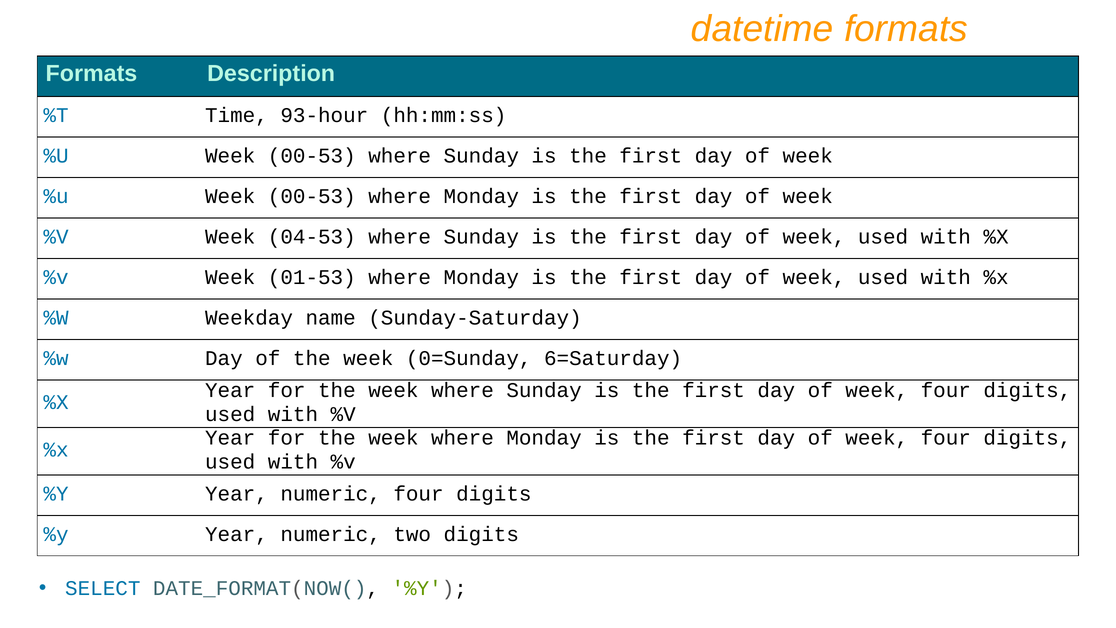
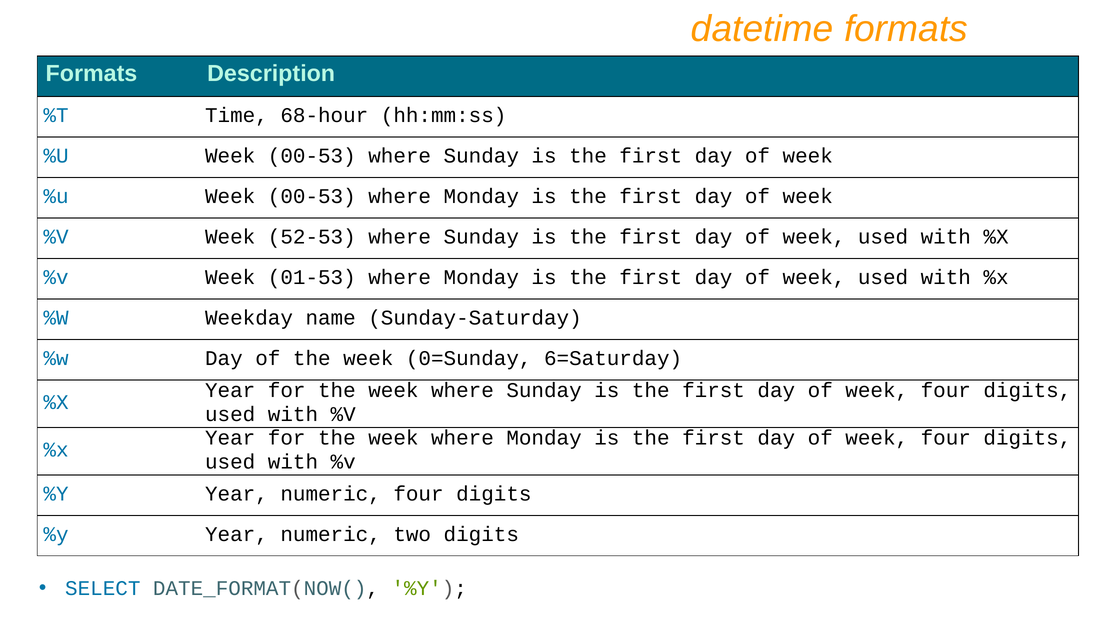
93-hour: 93-hour -> 68-hour (324, 115)
04-53: 04-53 -> 52-53 (312, 237)
